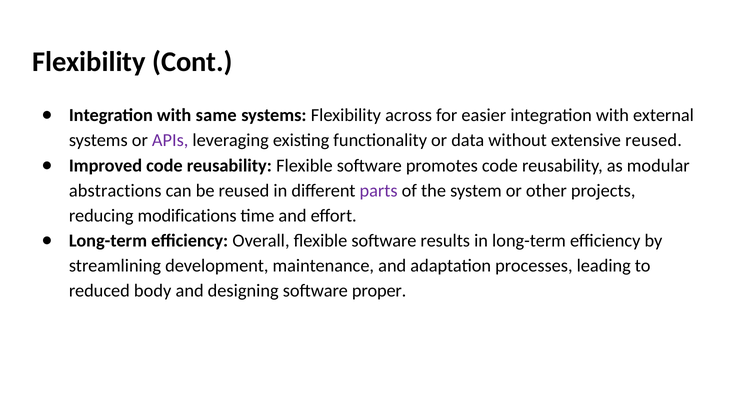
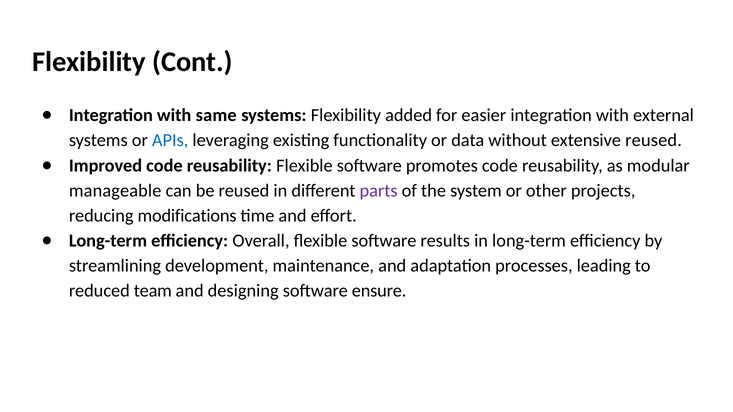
across: across -> added (409, 115)
APIs colour: purple -> blue (170, 141)
abstractions: abstractions -> manageable (115, 191)
body: body -> team (153, 291)
proper: proper -> ensure (379, 291)
